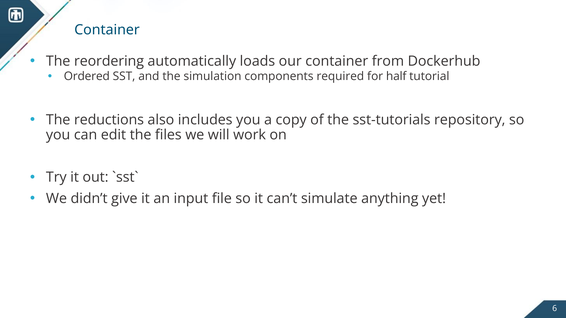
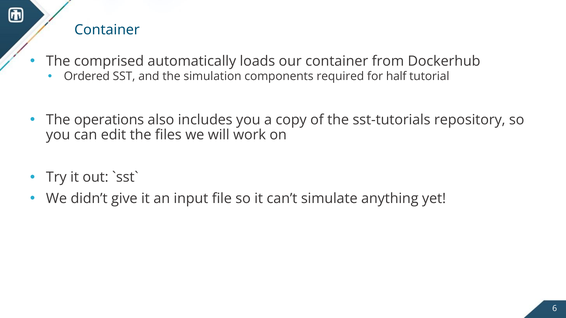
reordering: reordering -> comprised (109, 61)
reductions: reductions -> operations (109, 120)
